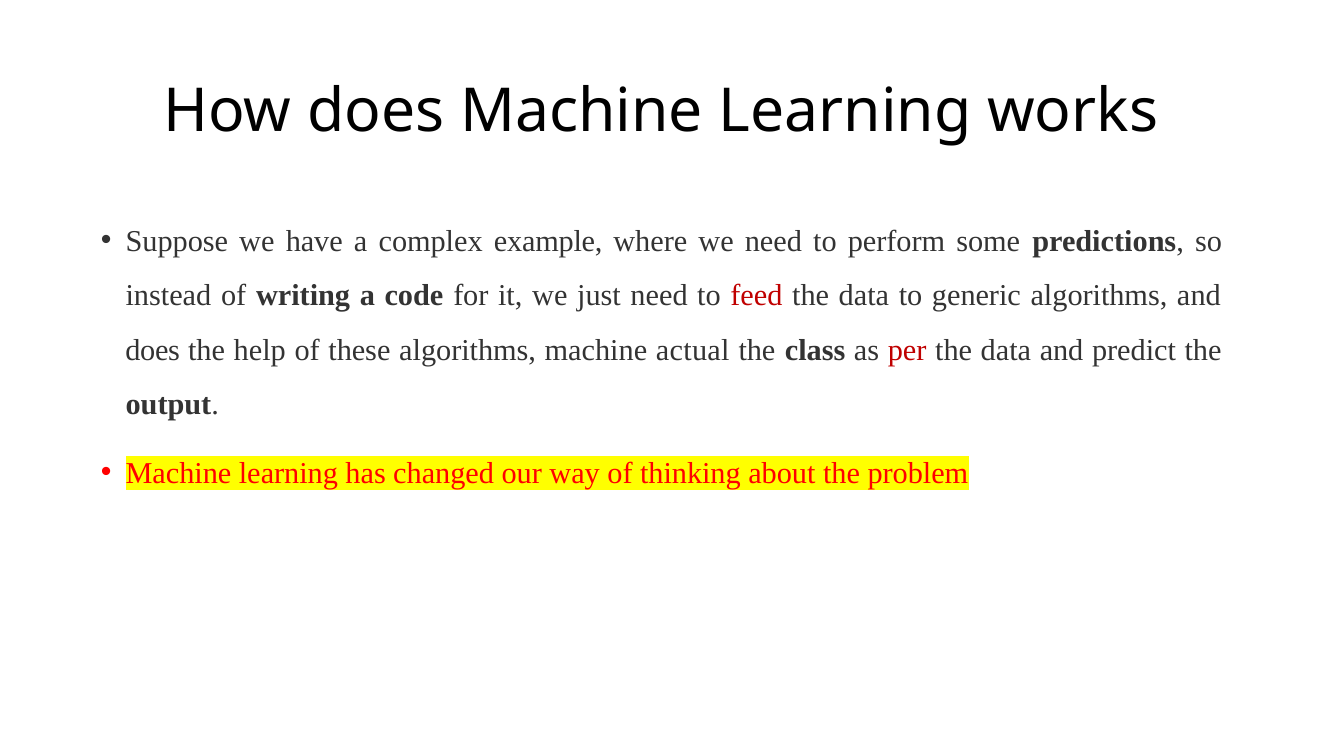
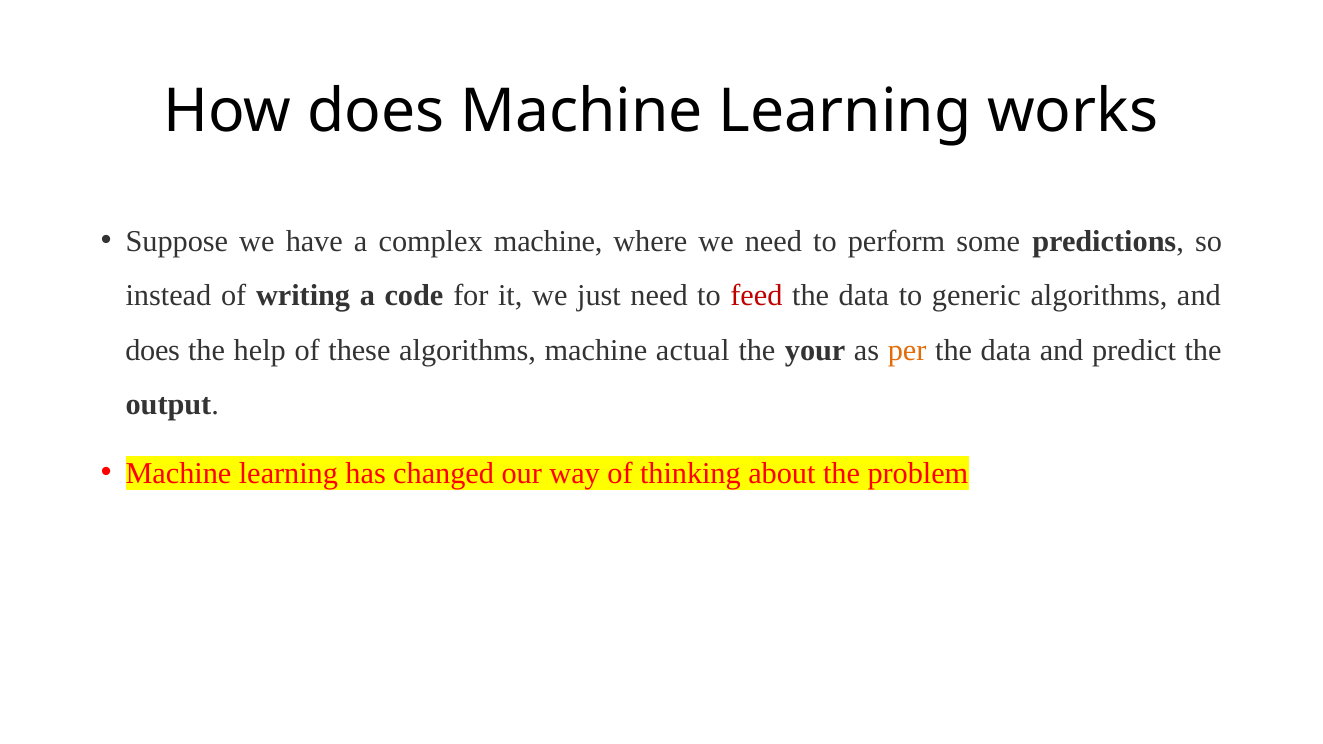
complex example: example -> machine (548, 241)
class: class -> your (815, 350)
per colour: red -> orange (907, 350)
